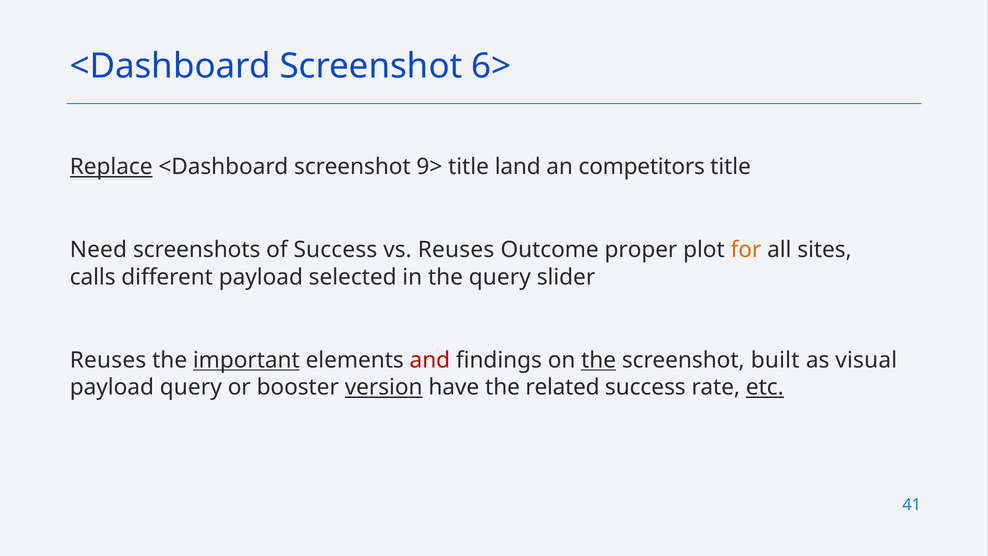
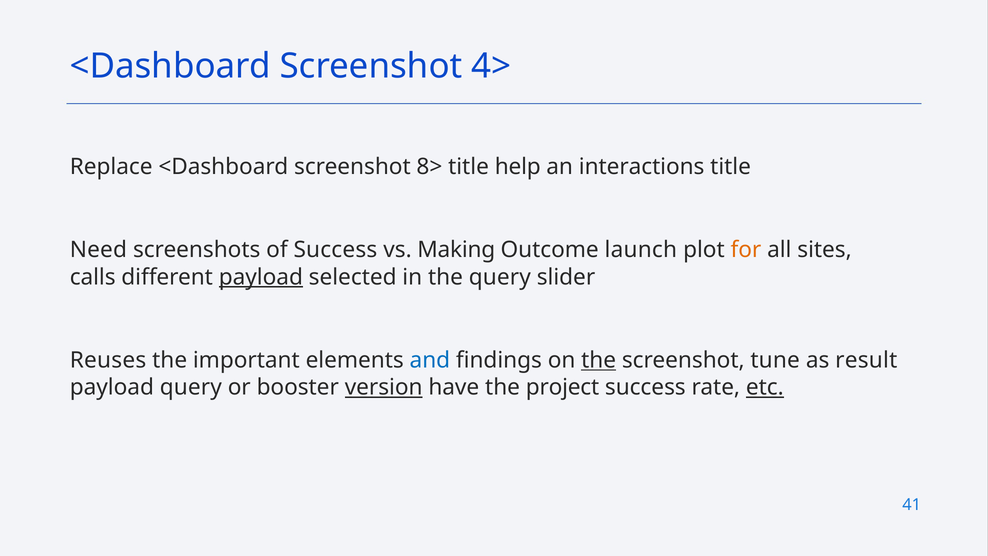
6>: 6> -> 4> (491, 66)
Replace underline: present -> none (111, 167)
9>: 9> -> 8> (429, 167)
land: land -> help (518, 167)
competitors: competitors -> interactions (642, 167)
vs Reuses: Reuses -> Making (456, 250)
proper: proper -> launch (641, 250)
payload underline: none -> present (261, 277)
important underline: present -> none (246, 360)
and colour: red -> blue (430, 360)
built: built -> tune (775, 360)
visual: visual -> result (866, 360)
related: related -> project (563, 387)
